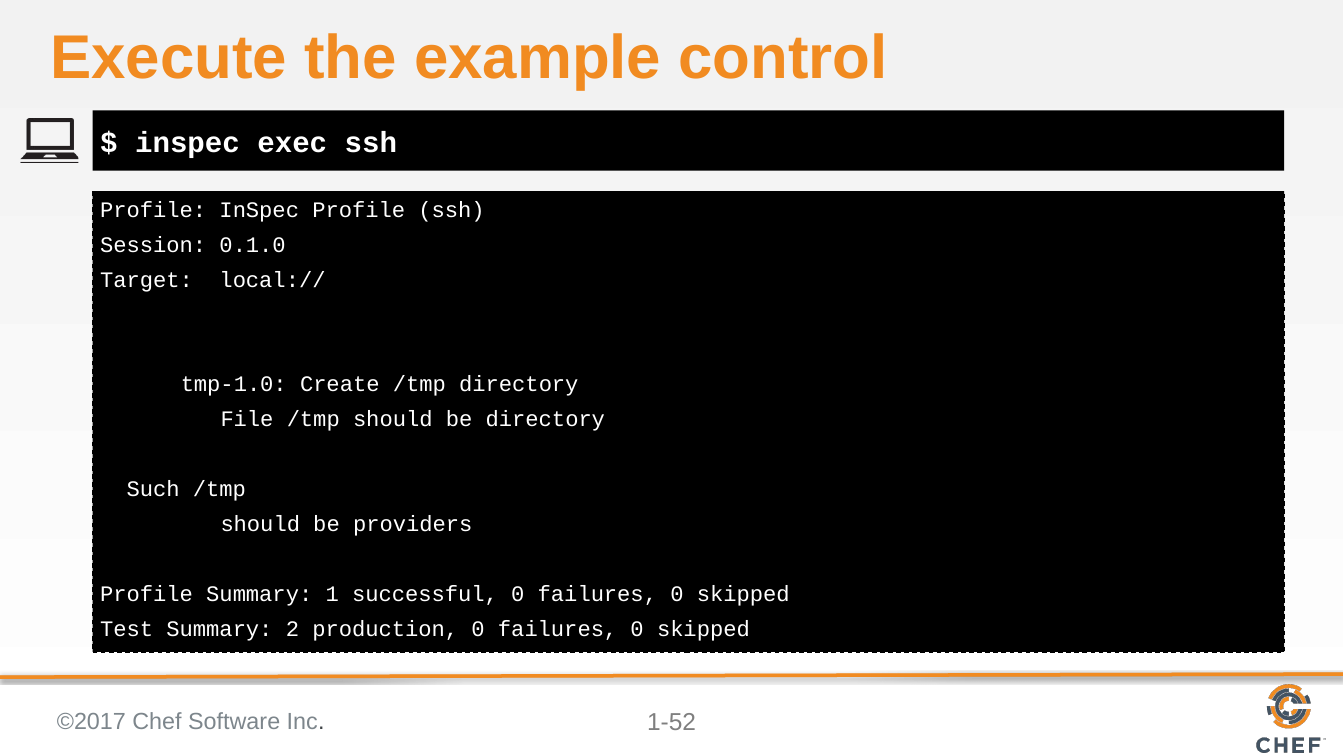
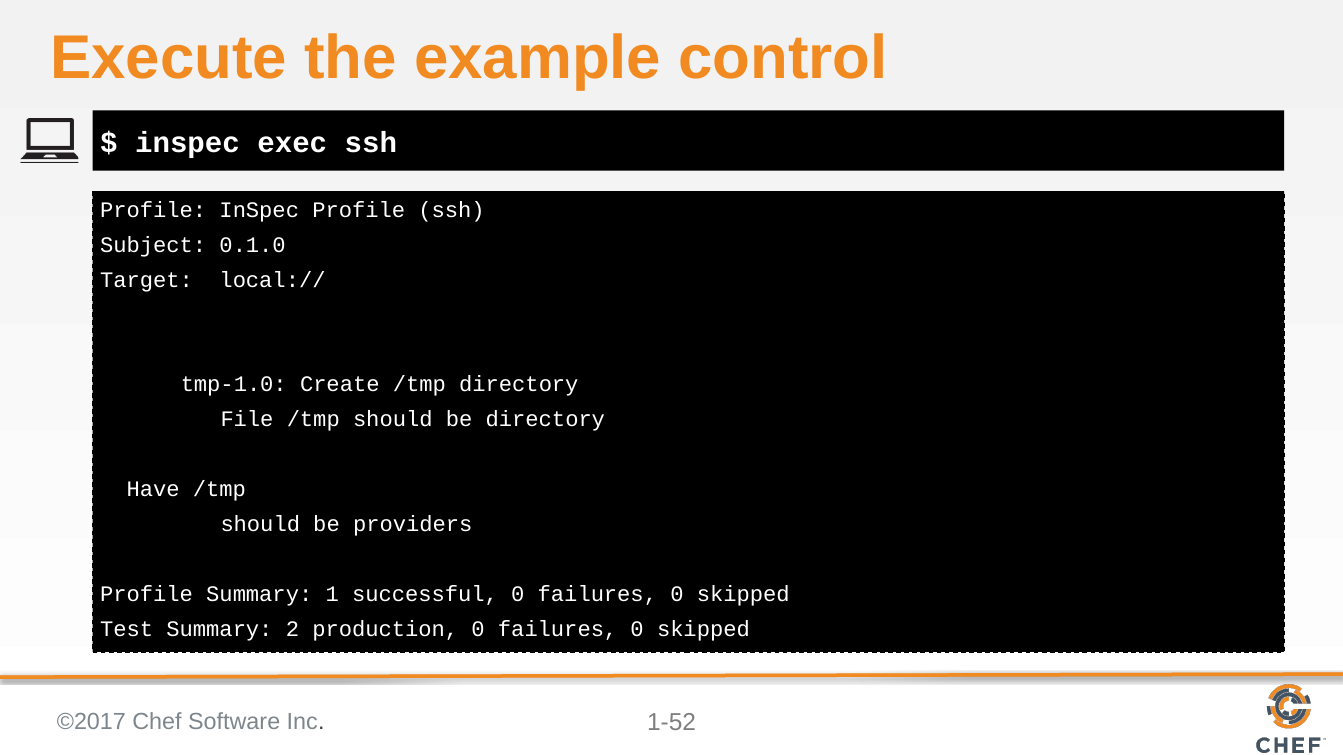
Session: Session -> Subject (153, 245)
Such: Such -> Have (153, 490)
